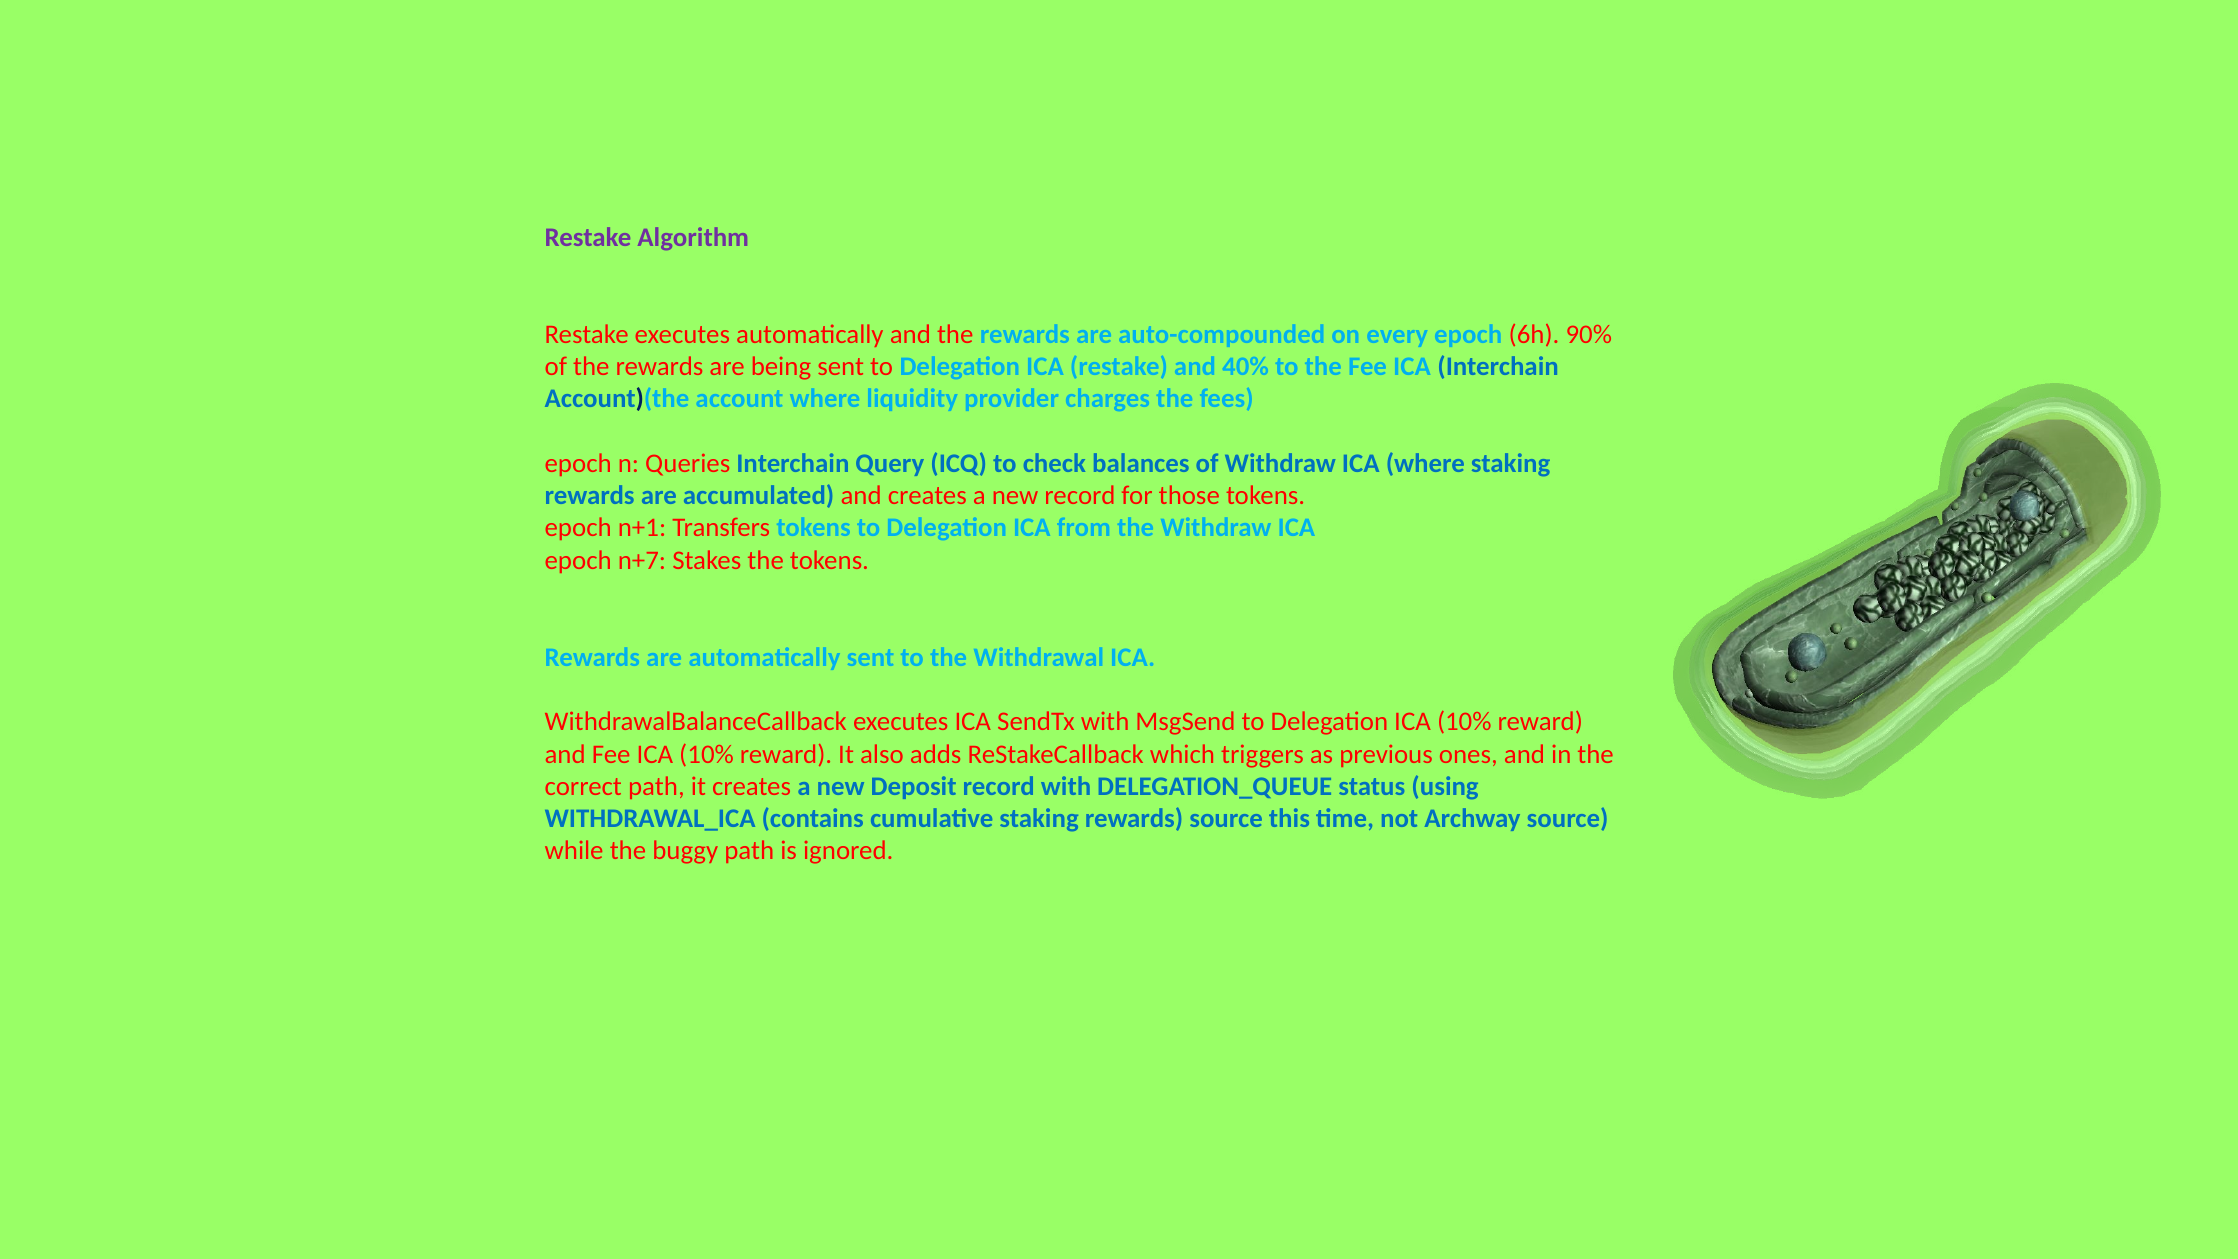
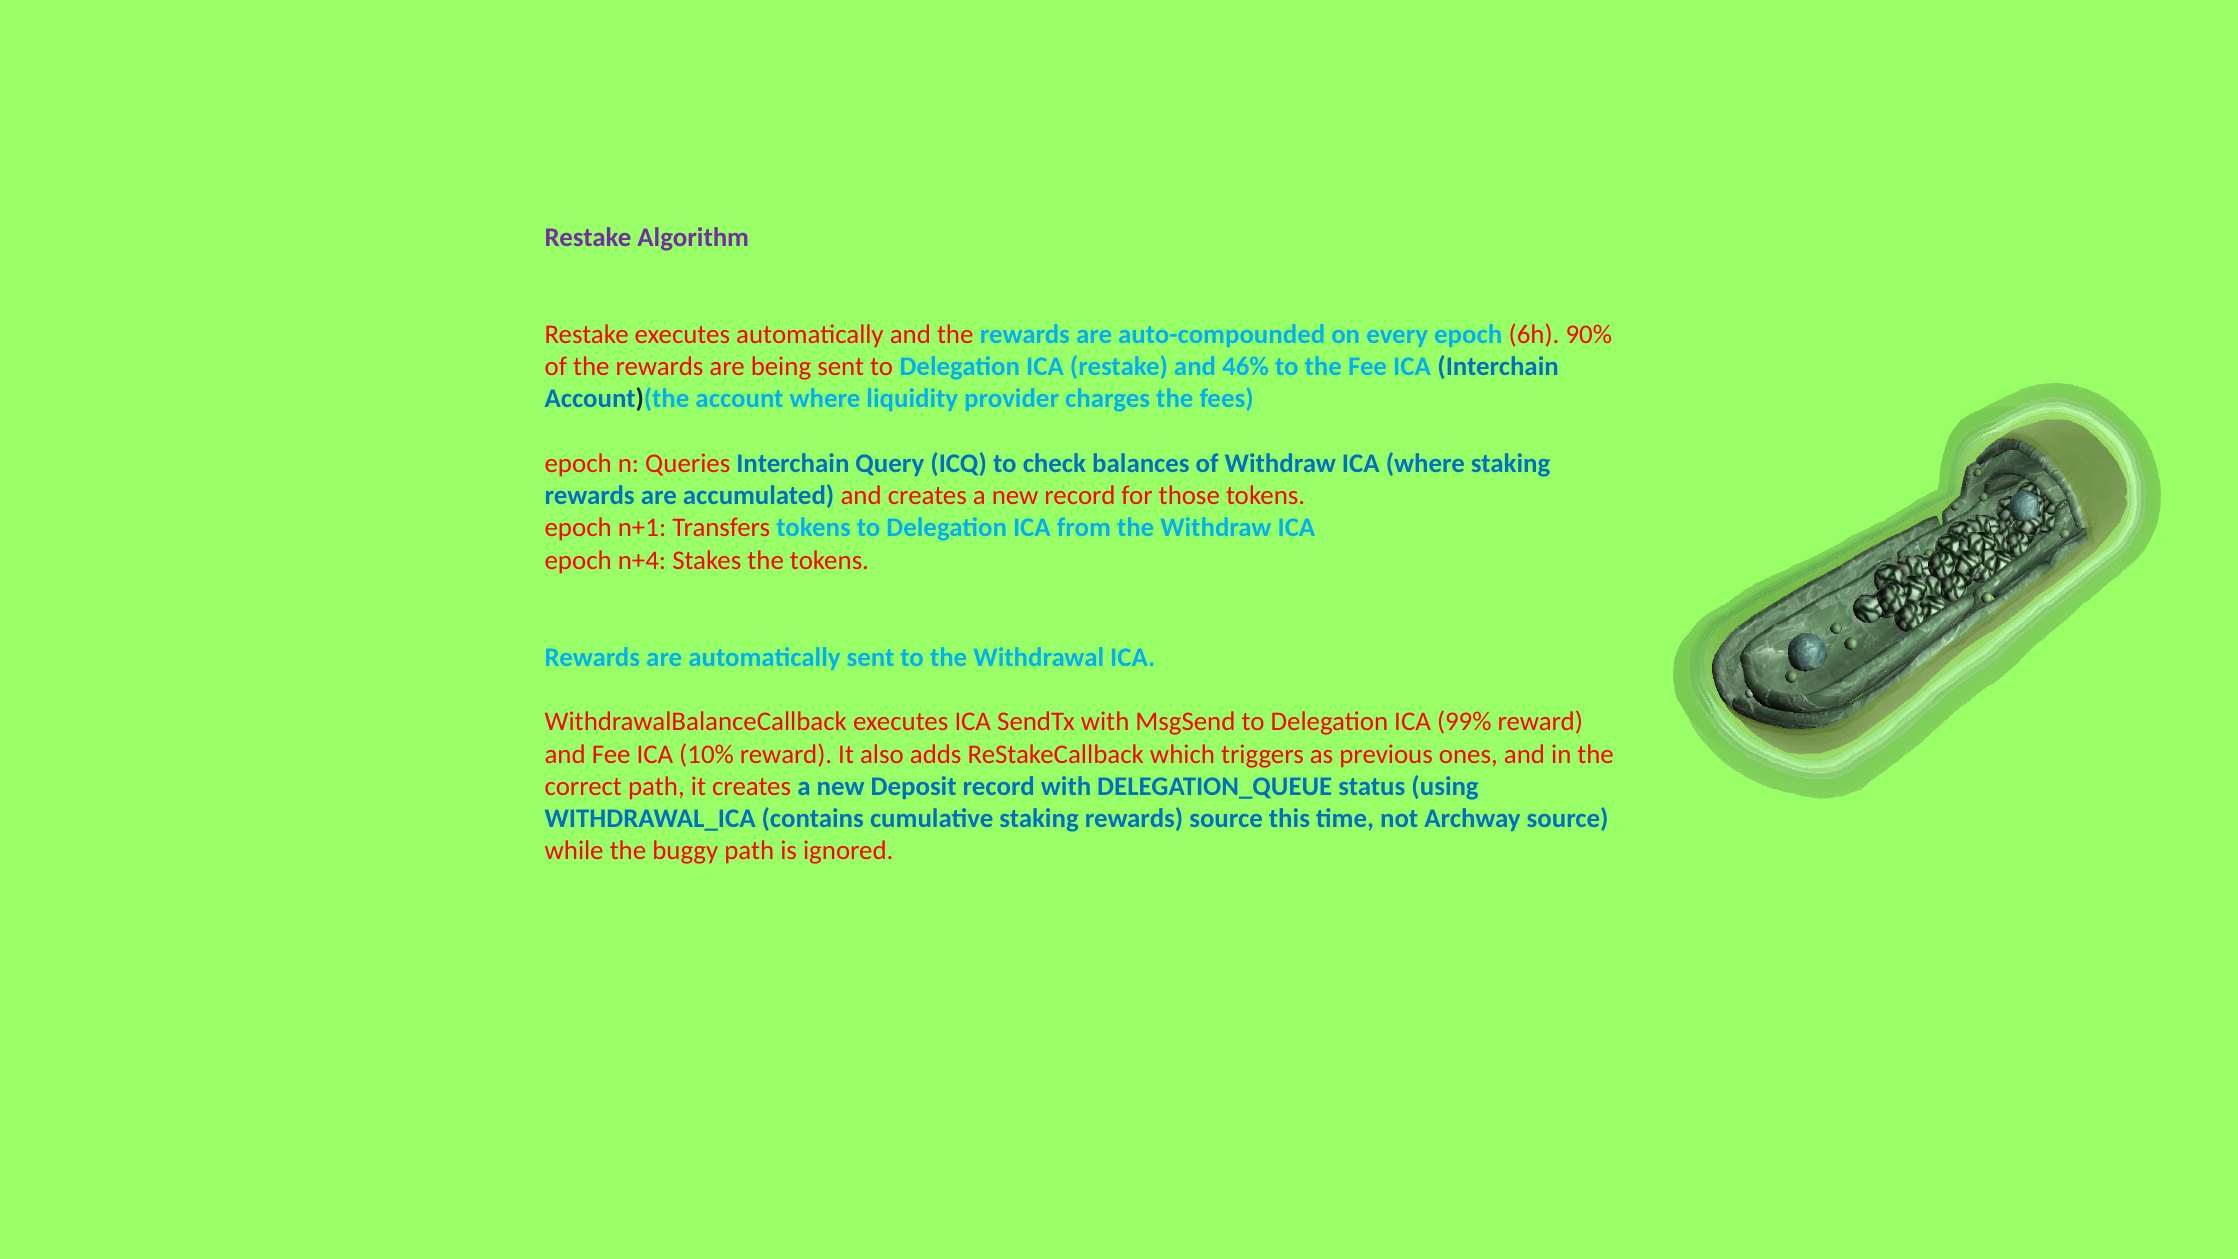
40%: 40% -> 46% (1246, 367)
n+7: n+7 -> n+4 (642, 560)
Delegation ICA 10%: 10% -> 99% (1464, 722)
